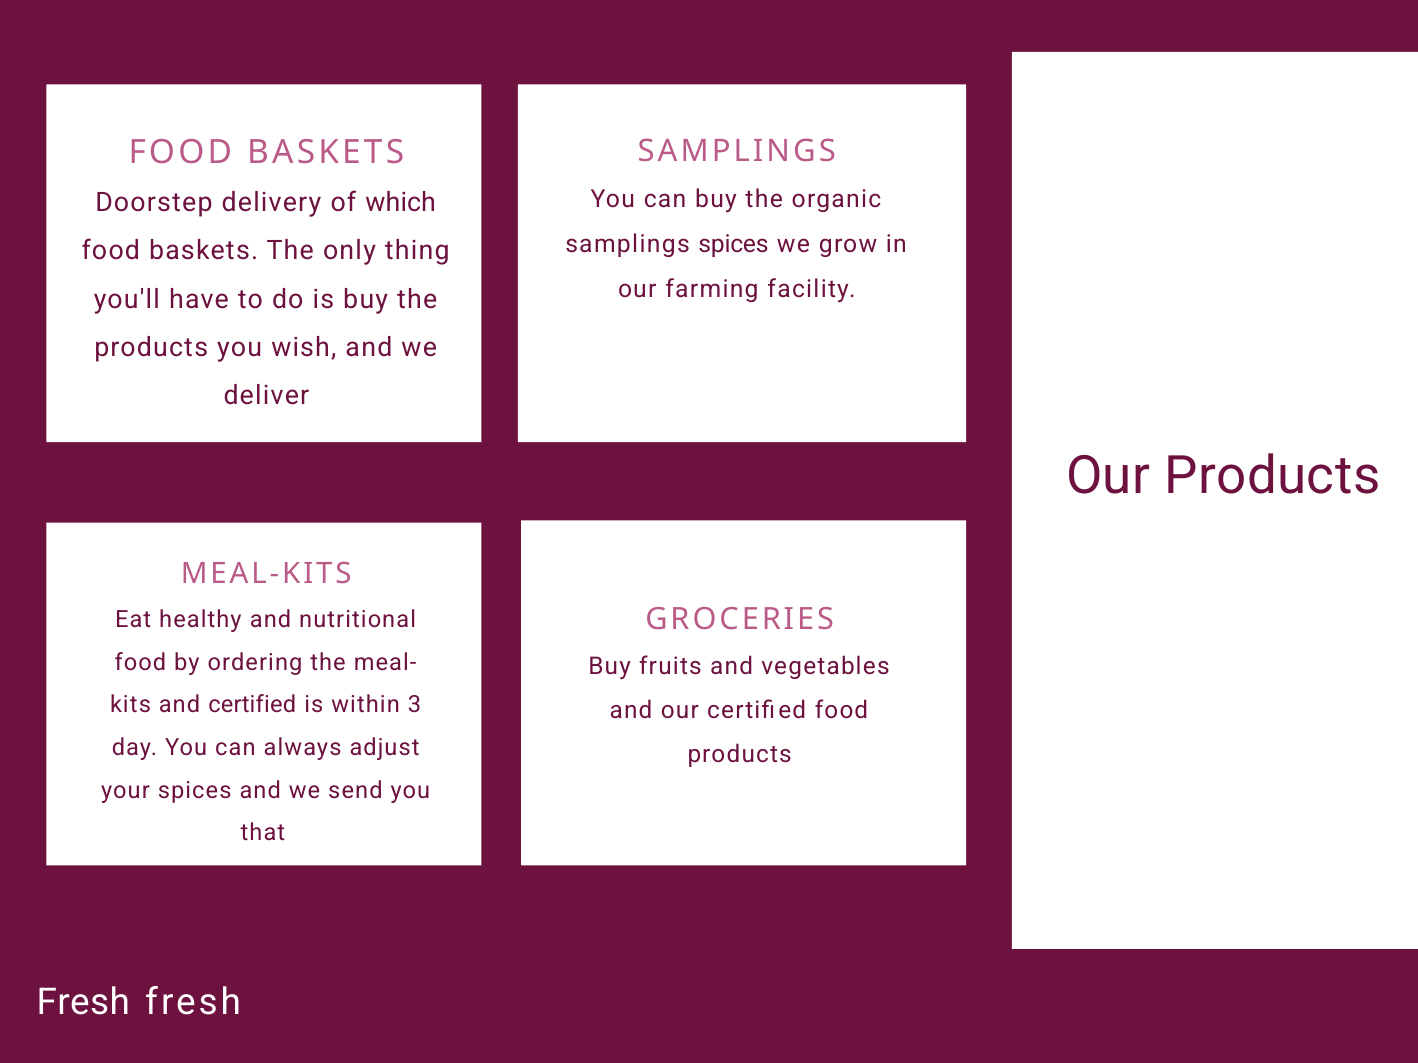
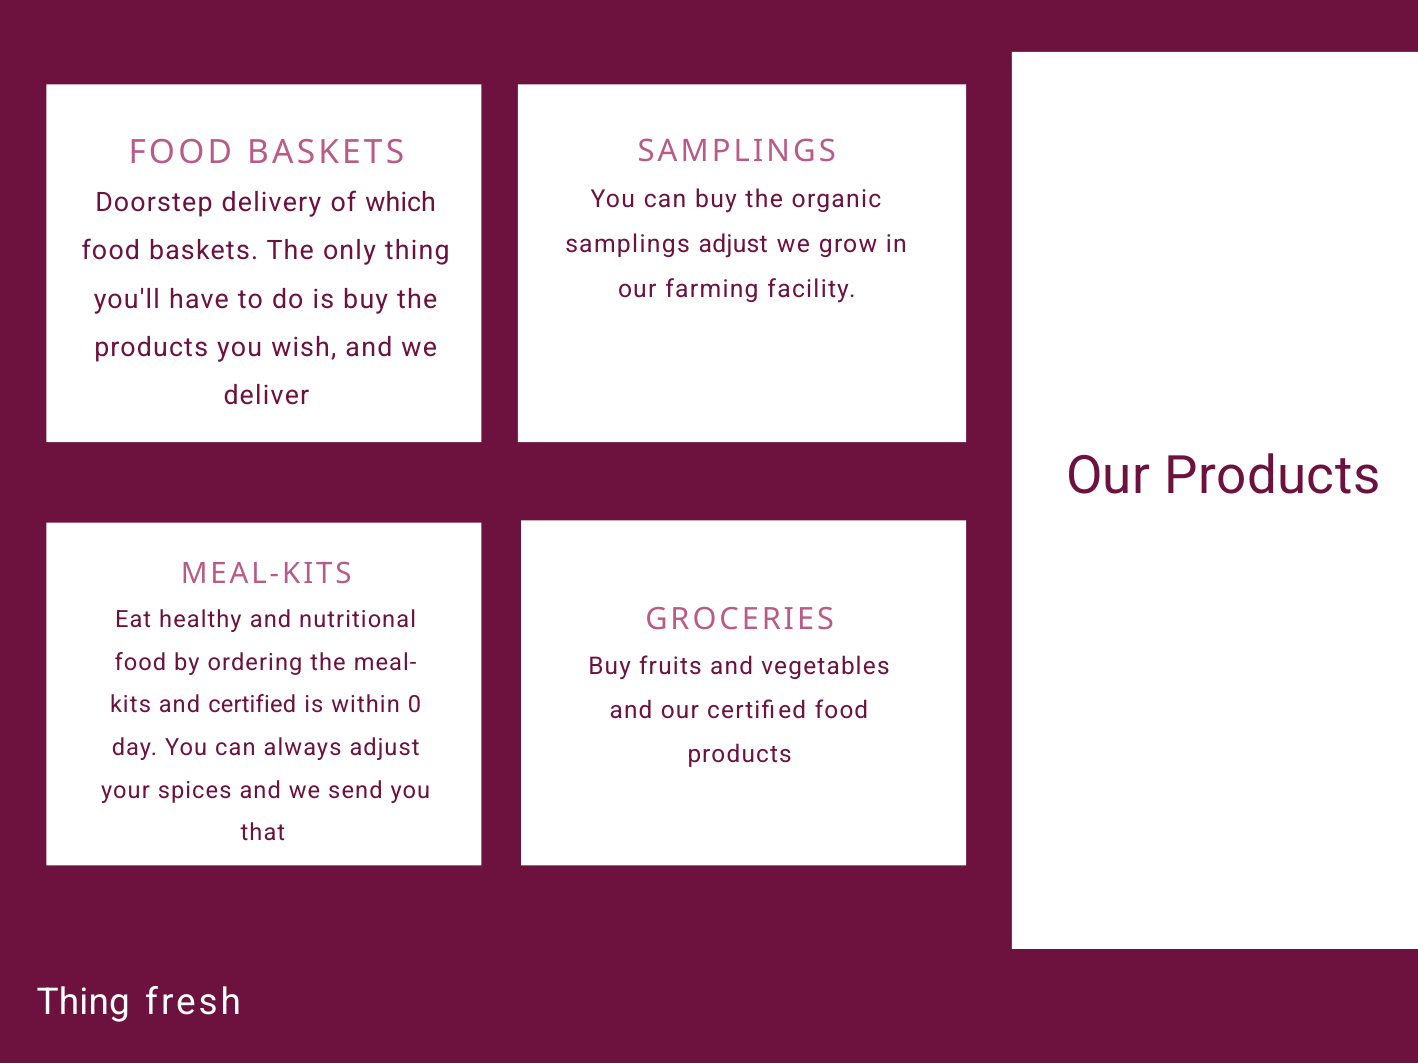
samplings spices: spices -> adjust (733, 245)
3: 3 -> 0 (415, 705)
Fresh: Fresh -> Thing (83, 1003)
